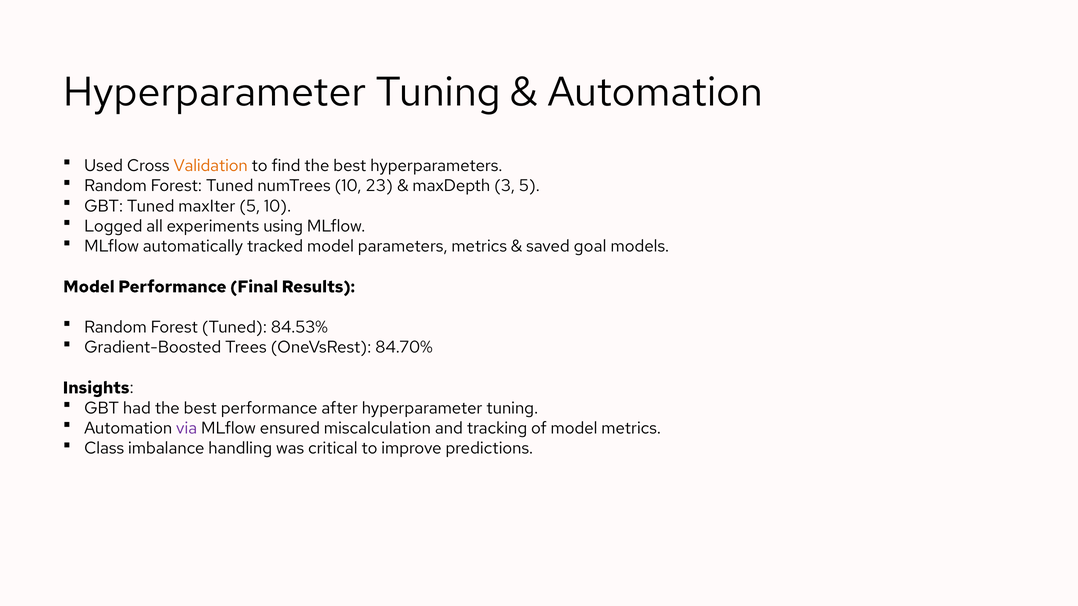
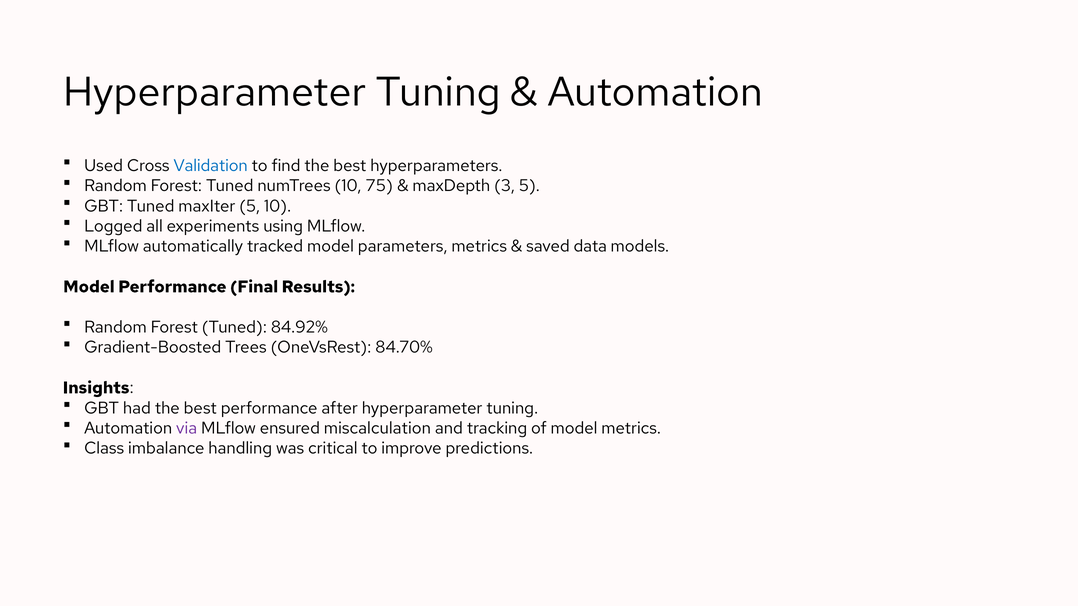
Validation colour: orange -> blue (211, 166)
23: 23 -> 75 (379, 186)
goal: goal -> data (590, 247)
84.53%: 84.53% -> 84.92% (299, 327)
